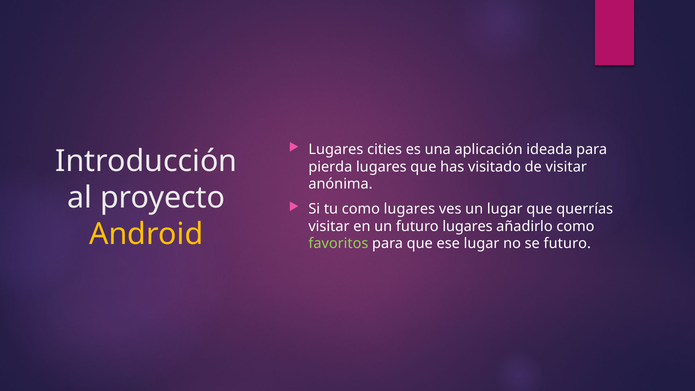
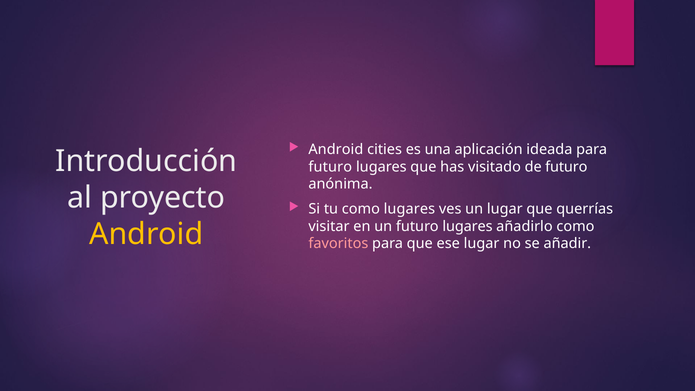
Lugares: Lugares -> Android (336, 149)
pierda: pierda -> futuro (330, 167)
de visitar: visitar -> futuro (566, 167)
favoritos colour: light green -> pink (338, 244)
se futuro: futuro -> añadir (567, 244)
